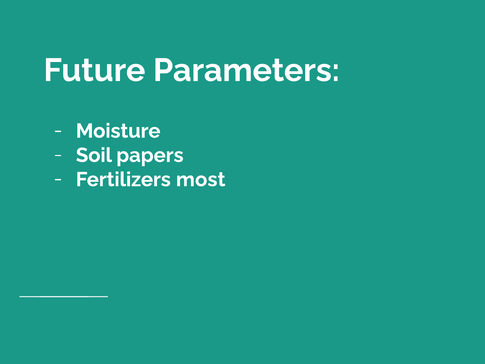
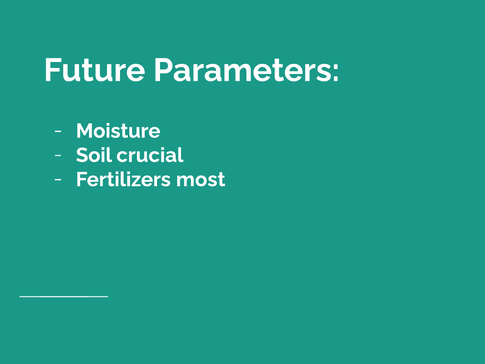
papers: papers -> crucial (150, 155)
